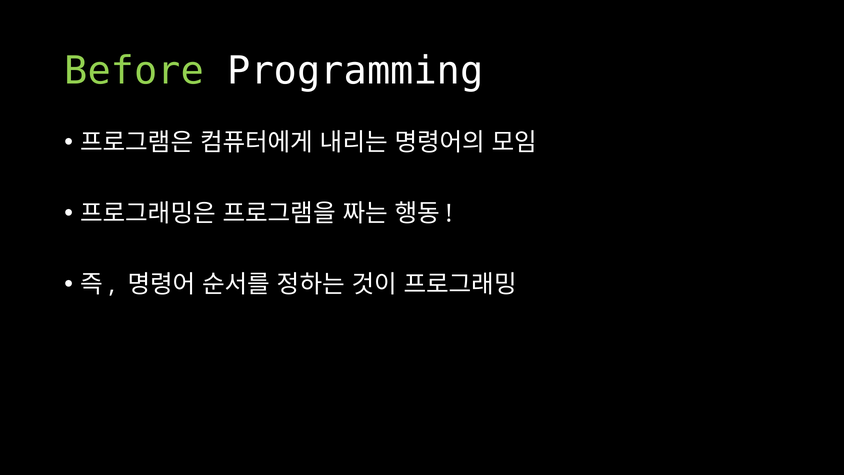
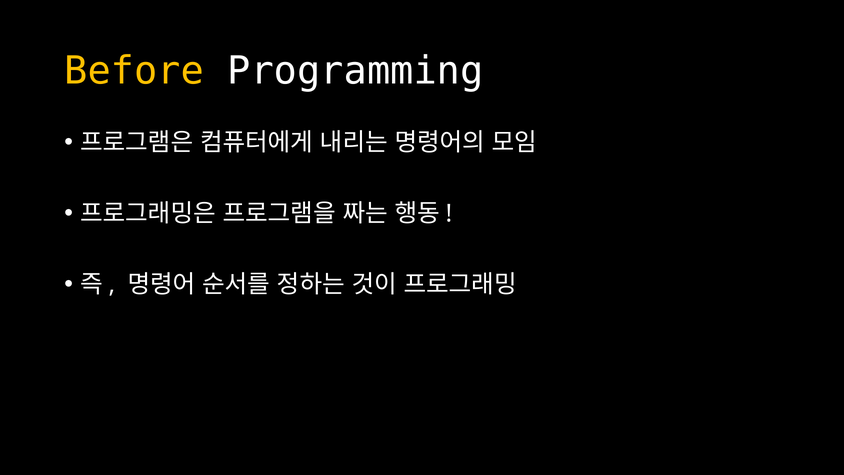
Before colour: light green -> yellow (134, 71)
